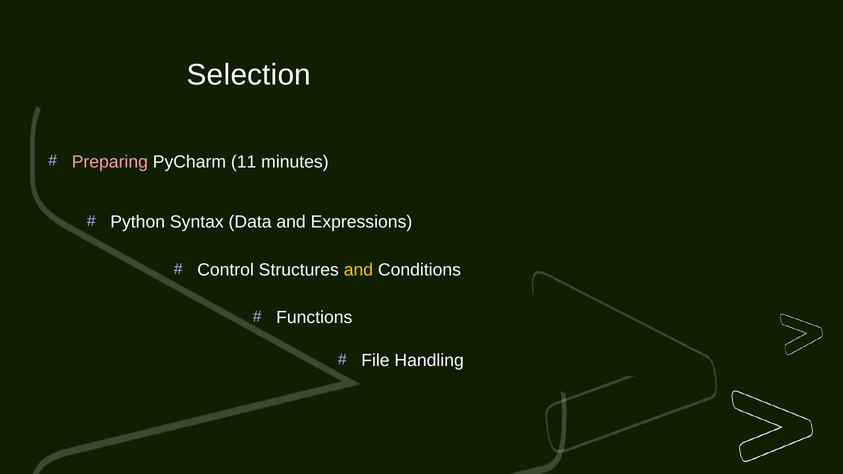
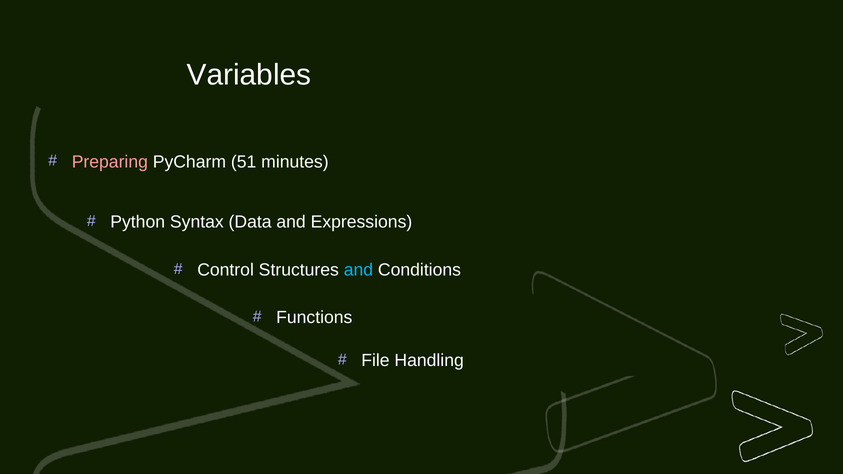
Selection: Selection -> Variables (249, 75)
11: 11 -> 51 (244, 162)
and colour: yellow -> light blue (358, 270)
